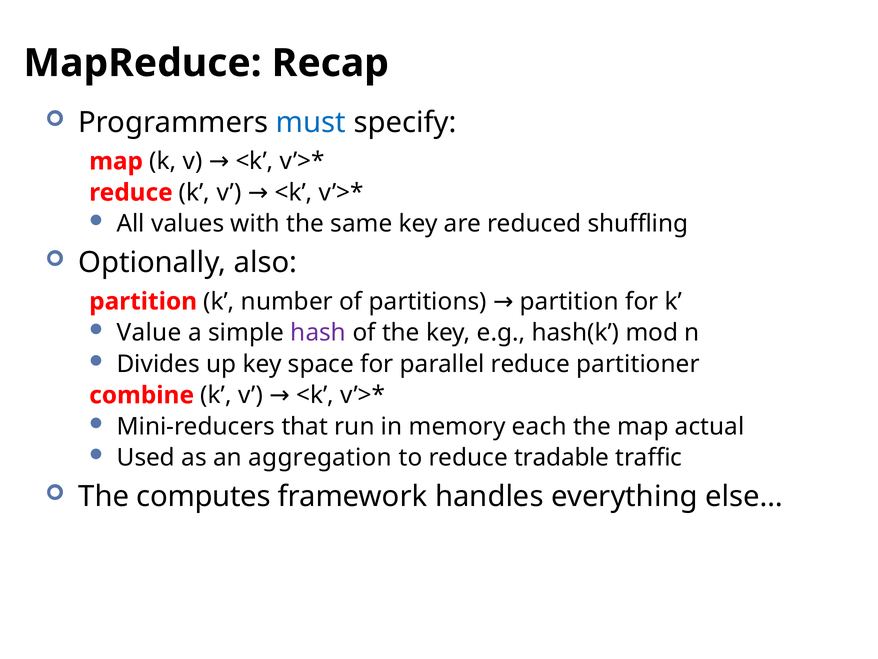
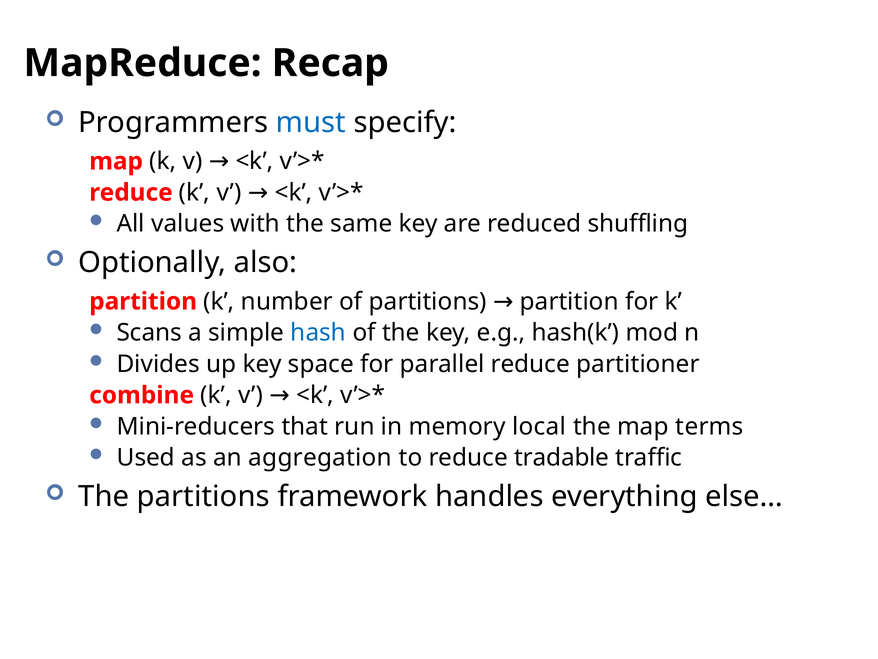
Value: Value -> Scans (149, 332)
hash colour: purple -> blue (318, 332)
each: each -> local (539, 426)
actual: actual -> terms (710, 426)
The computes: computes -> partitions (203, 496)
